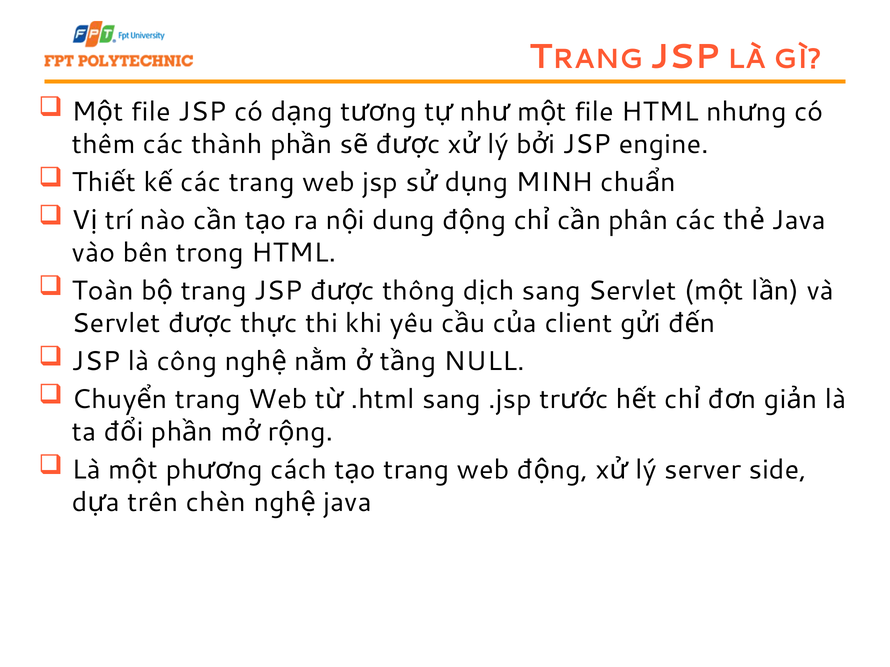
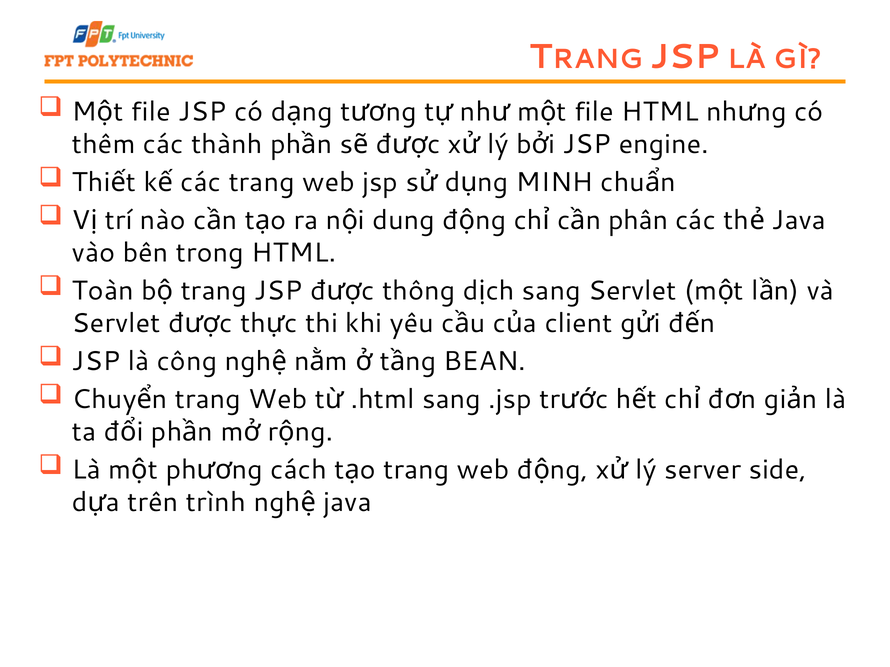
NULL: NULL -> BEAN (485, 361)
chèn: chèn -> trình (216, 503)
